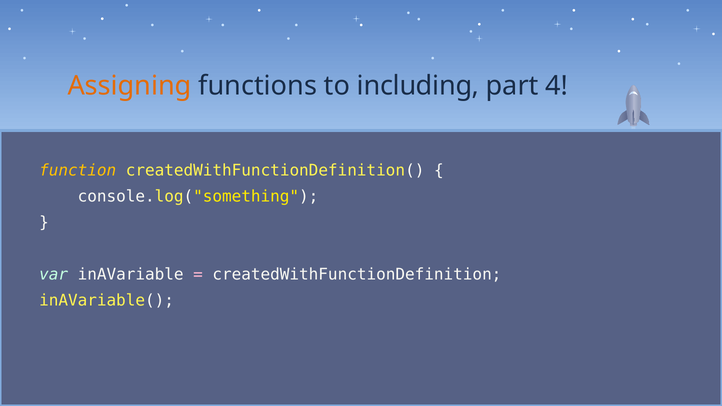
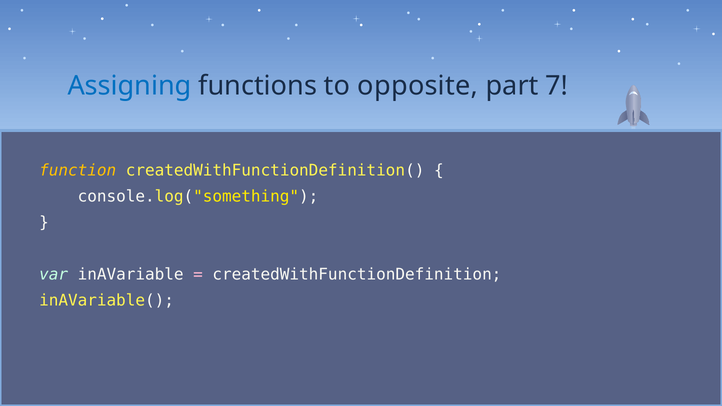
Assigning colour: orange -> blue (129, 86)
including: including -> opposite (418, 86)
4: 4 -> 7 (557, 86)
